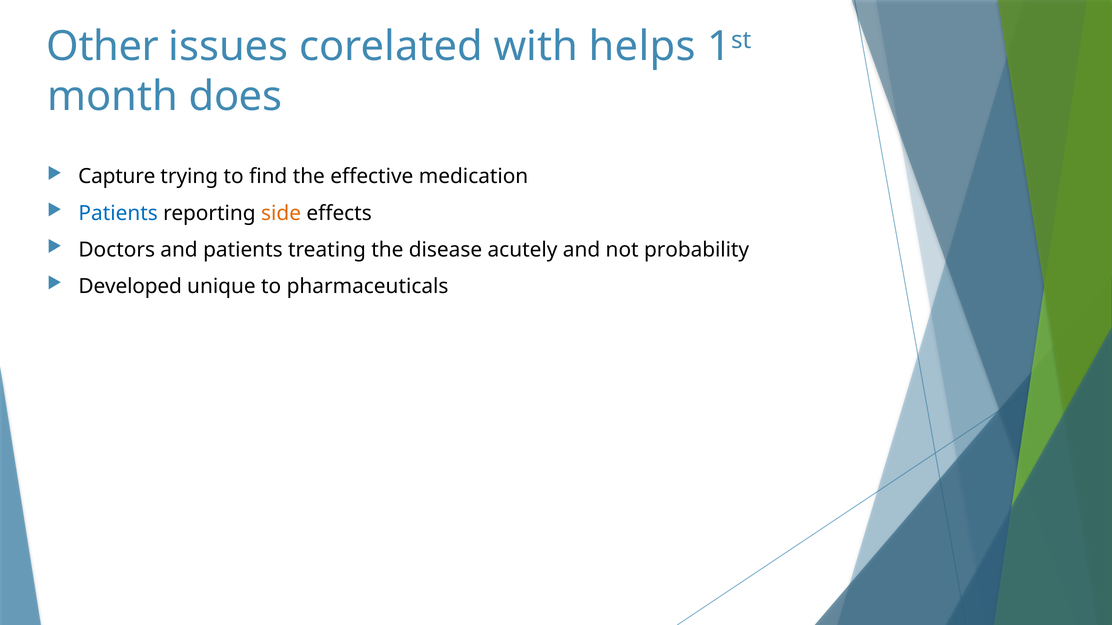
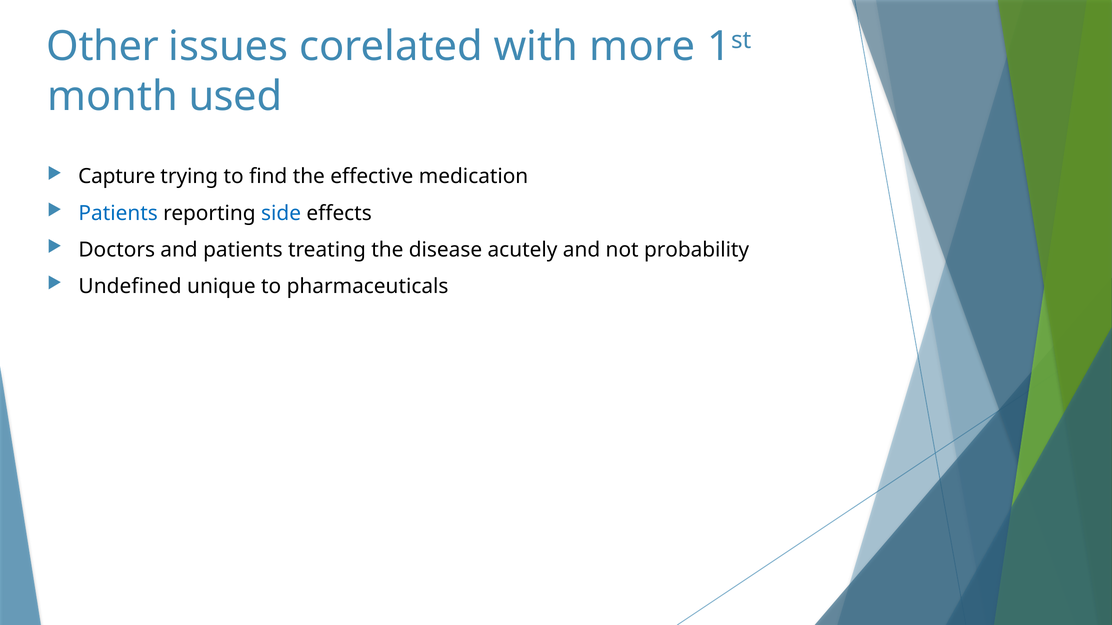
helps: helps -> more (642, 47)
does: does -> used (235, 97)
side colour: orange -> blue (281, 213)
Developed: Developed -> Undefined (130, 287)
